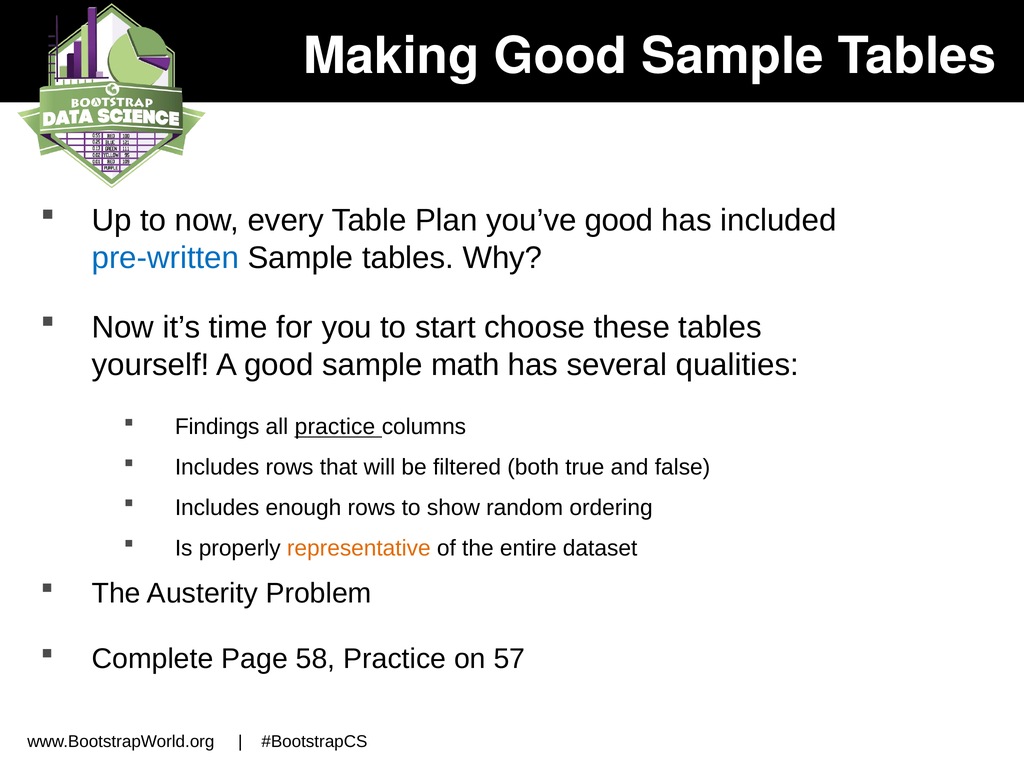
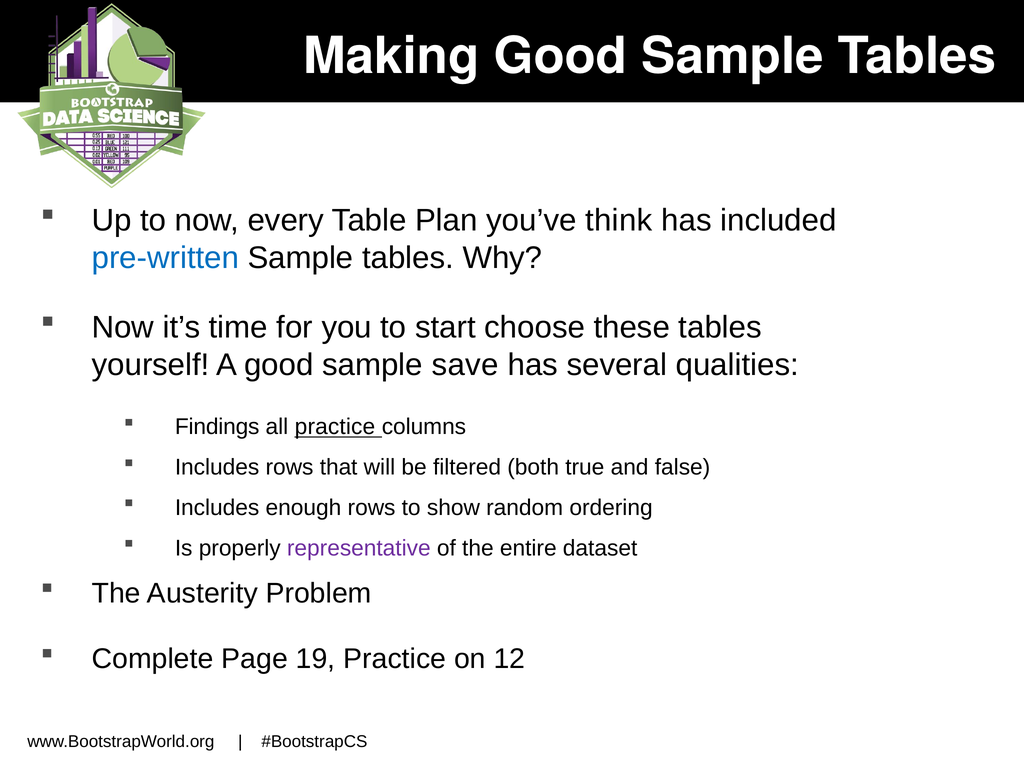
you’ve good: good -> think (619, 220)
math: math -> save (465, 365)
representative colour: orange -> purple (359, 548)
58: 58 -> 19 (316, 659)
57: 57 -> 12 (509, 659)
